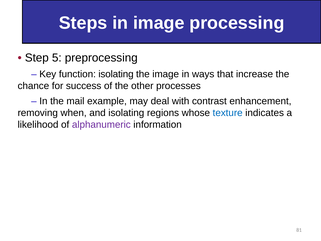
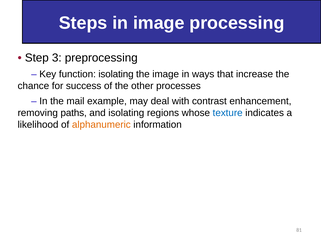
5: 5 -> 3 (57, 58)
when: when -> paths (74, 113)
alphanumeric colour: purple -> orange (101, 125)
